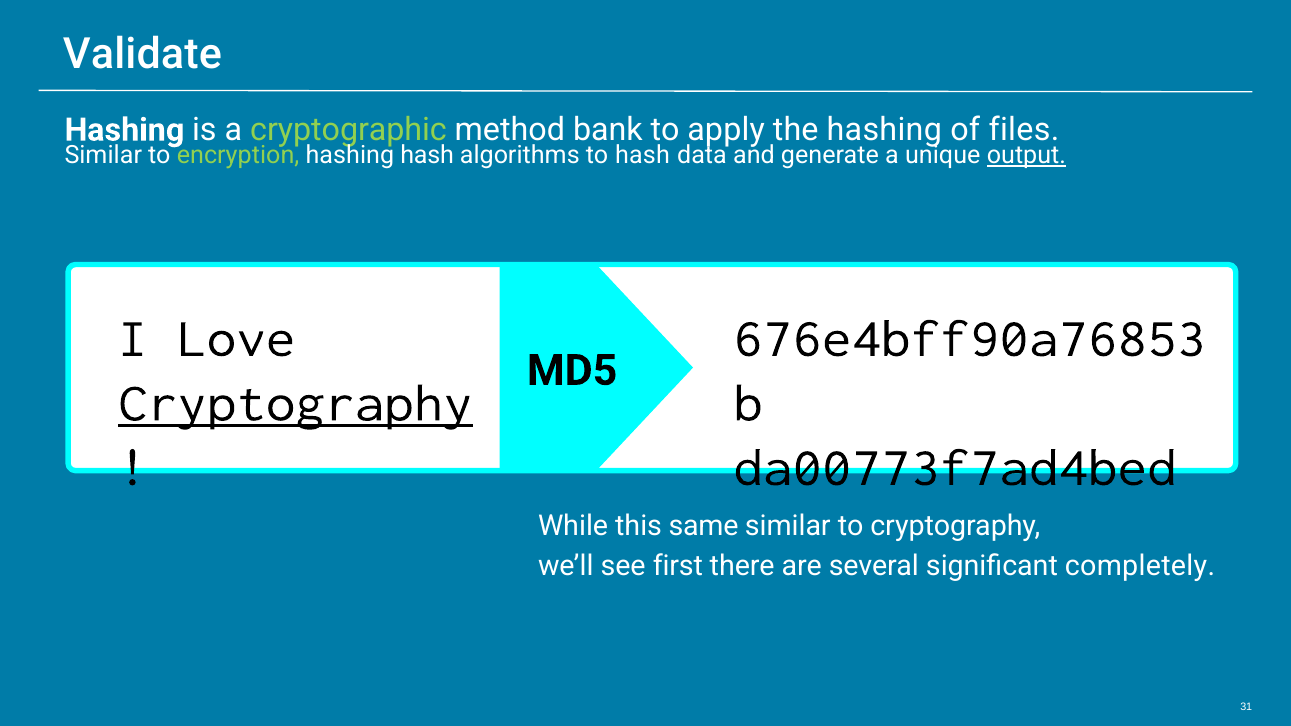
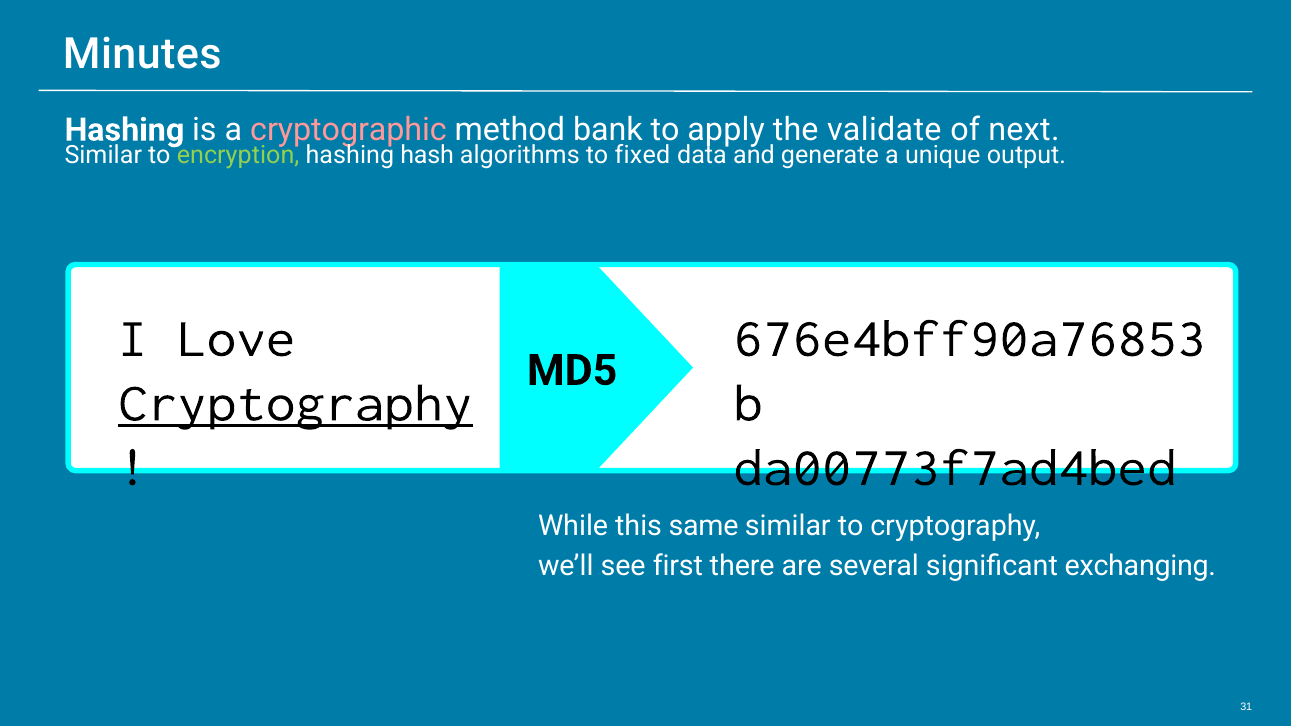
Validate: Validate -> Minutes (142, 55)
cryptographic colour: light green -> pink (349, 130)
the hashing: hashing -> validate (884, 130)
files: files -> next (1024, 130)
to hash: hash -> fixed (643, 155)
output underline: present -> none (1026, 155)
completely: completely -> exchanging (1140, 566)
